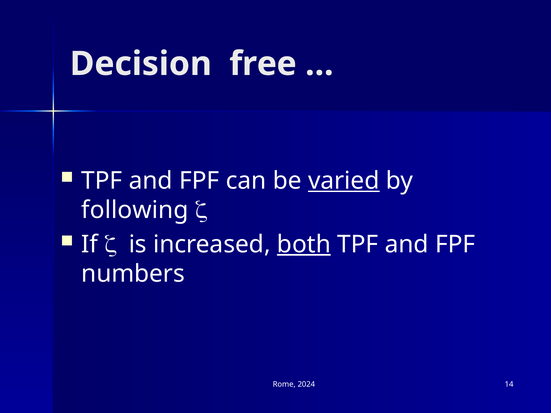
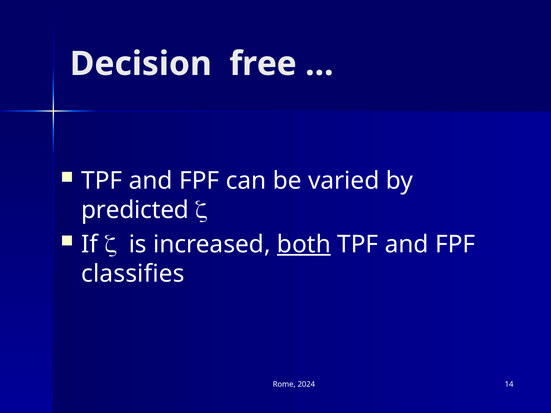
varied underline: present -> none (344, 181)
following: following -> predicted (135, 210)
numbers: numbers -> classifies (133, 274)
